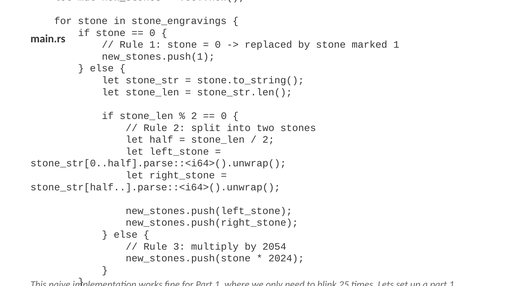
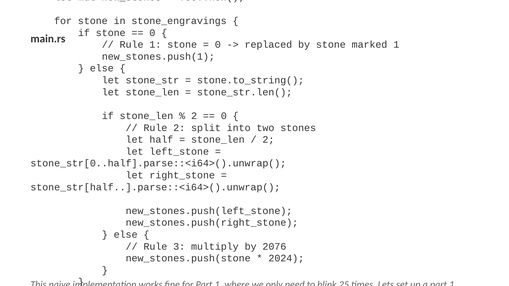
2054: 2054 -> 2076 (274, 247)
